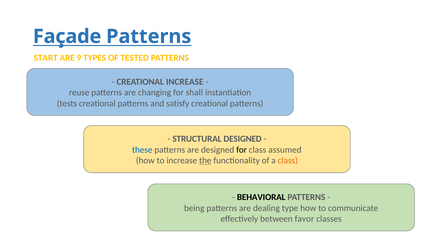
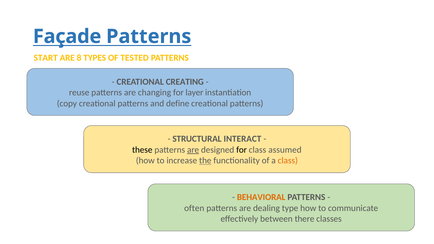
9: 9 -> 8 (79, 58)
CREATIONAL INCREASE: INCREASE -> CREATING (185, 82)
shall: shall -> layer (194, 93)
tests: tests -> copy (67, 103)
satisfy: satisfy -> define (178, 103)
STRUCTURAL DESIGNED: DESIGNED -> INTERACT (242, 139)
these colour: blue -> black (142, 150)
are underline: none -> present (193, 150)
BEHAVIORAL colour: black -> orange (261, 197)
being: being -> often (194, 208)
favor: favor -> there (305, 219)
